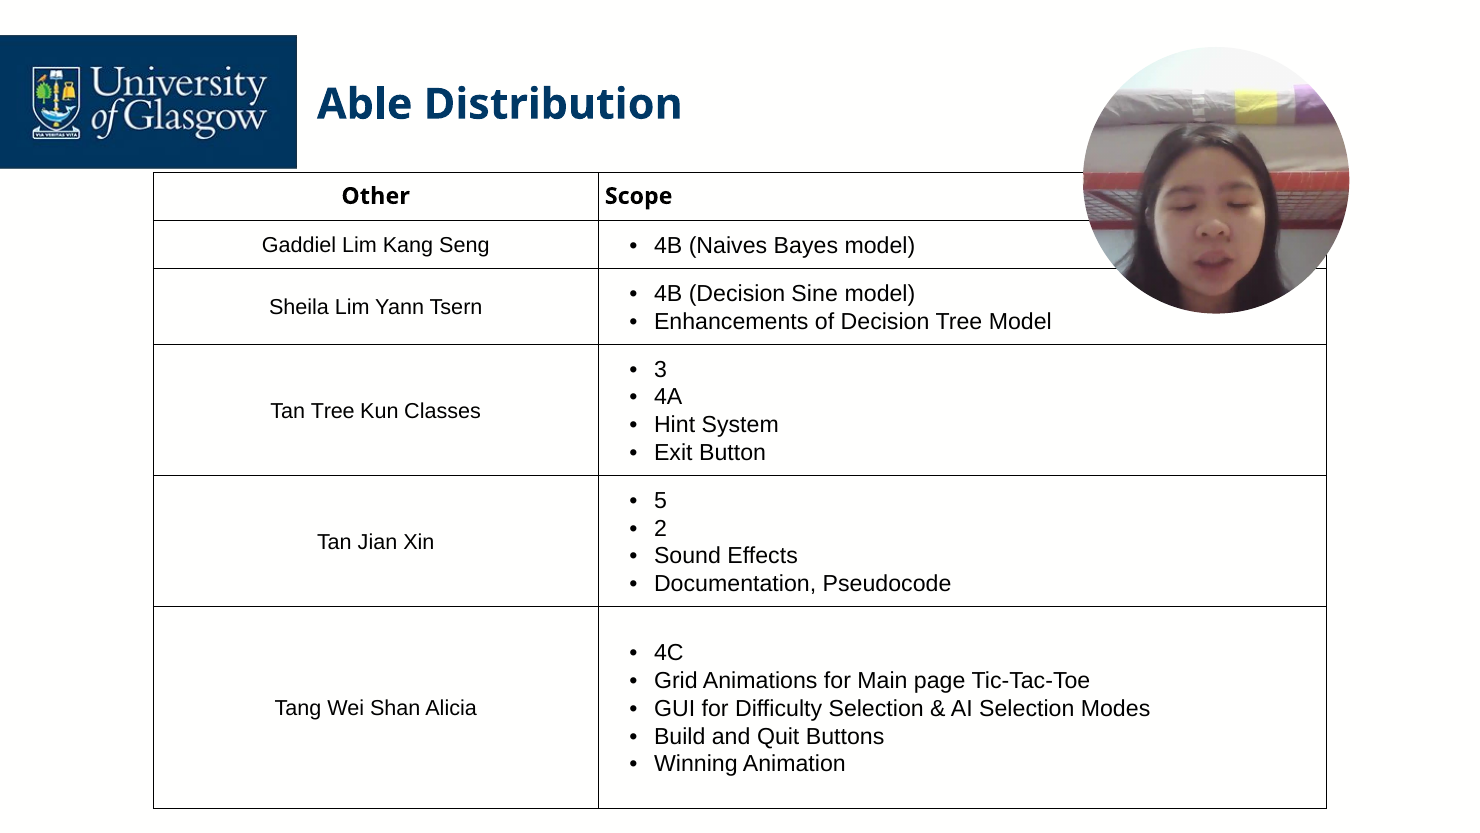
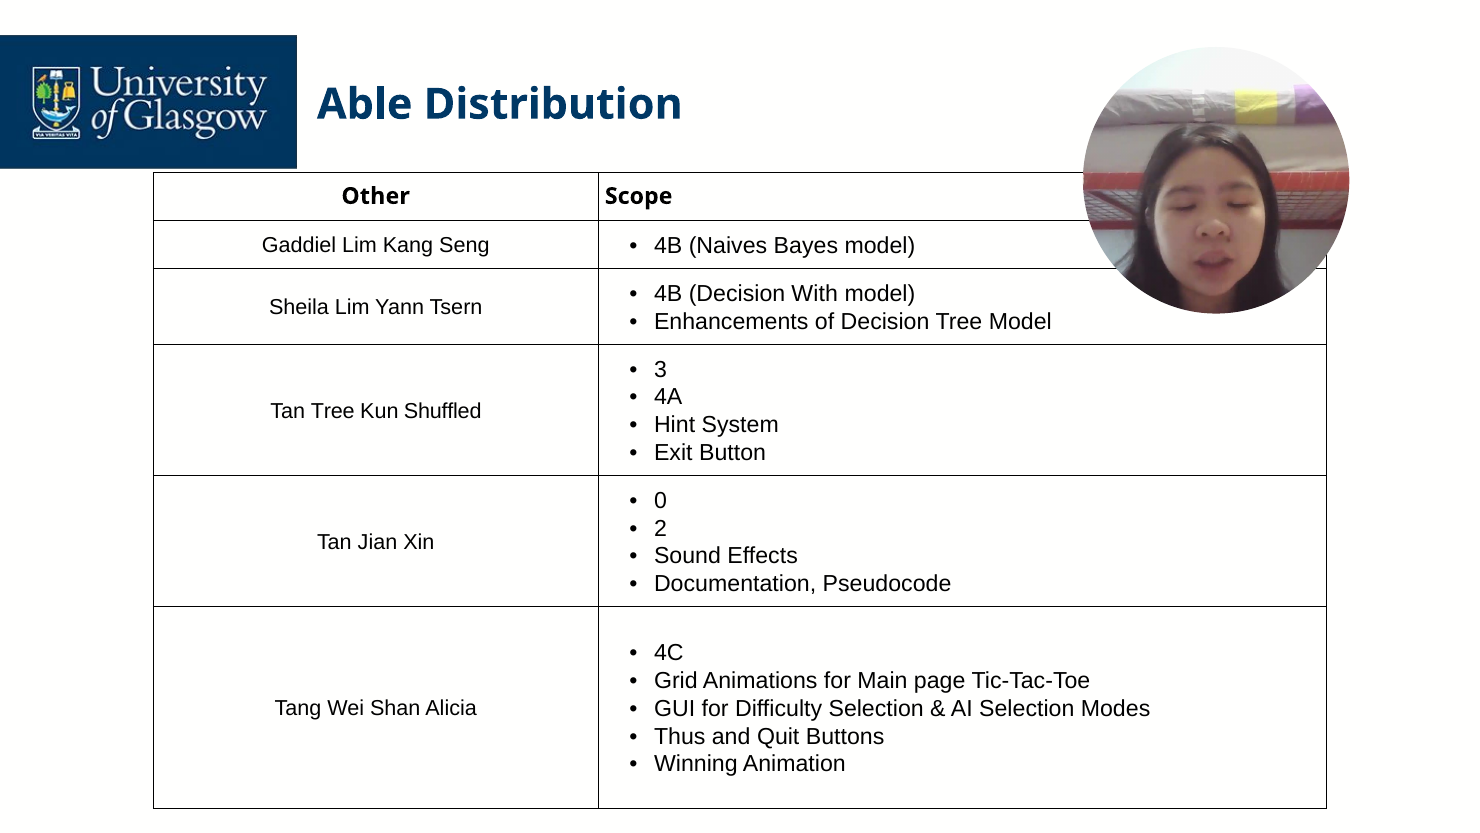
Sine: Sine -> With (815, 294)
Classes: Classes -> Shuffled (443, 411)
5: 5 -> 0 (660, 500)
Build: Build -> Thus (680, 736)
